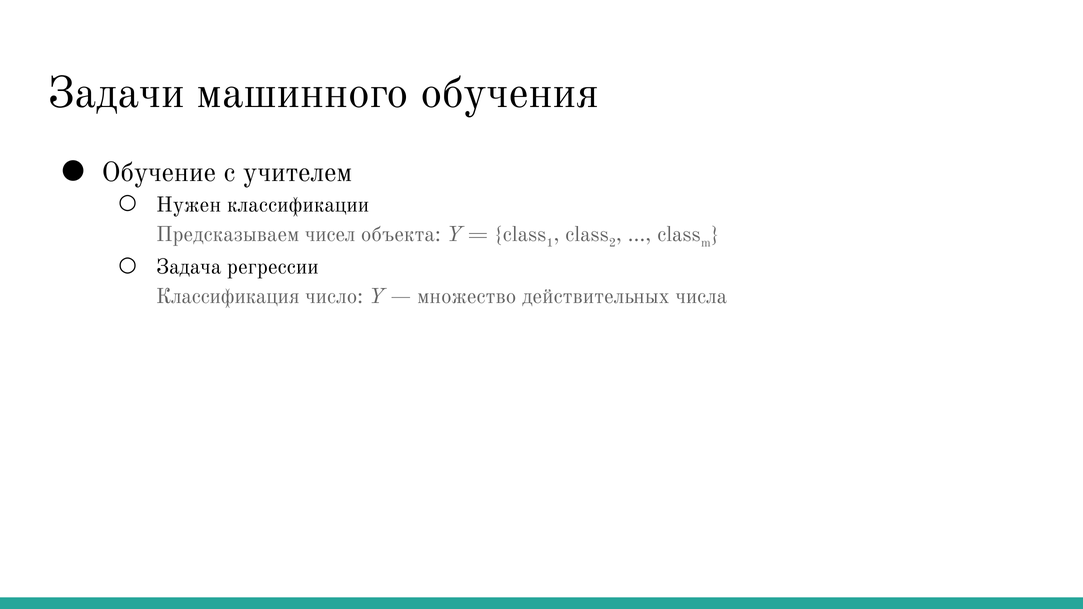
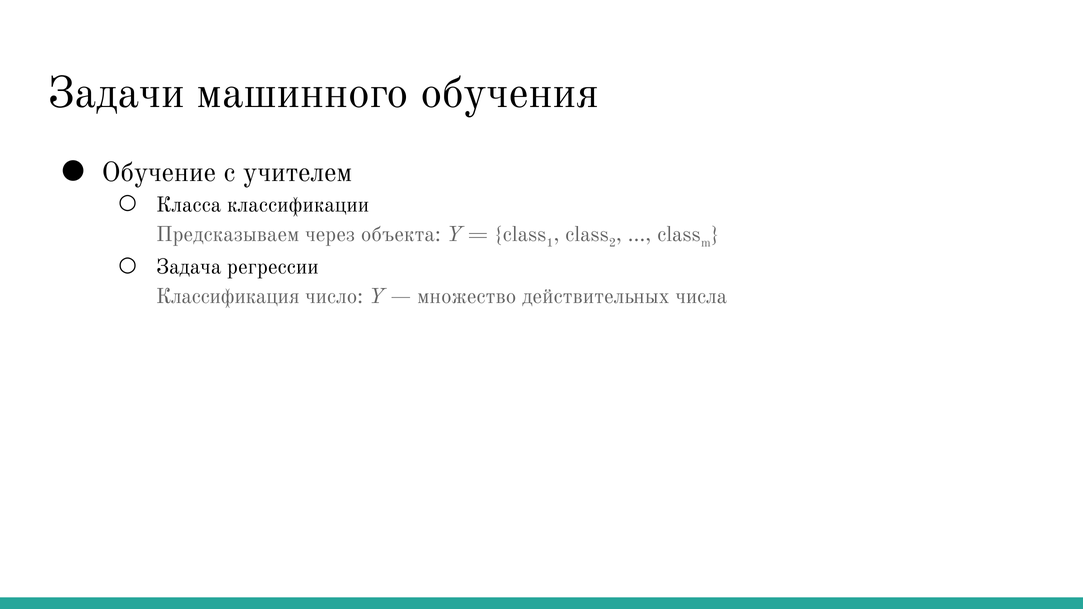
Нужен: Нужен -> Класса (189, 205)
чисел: чисел -> через (330, 235)
